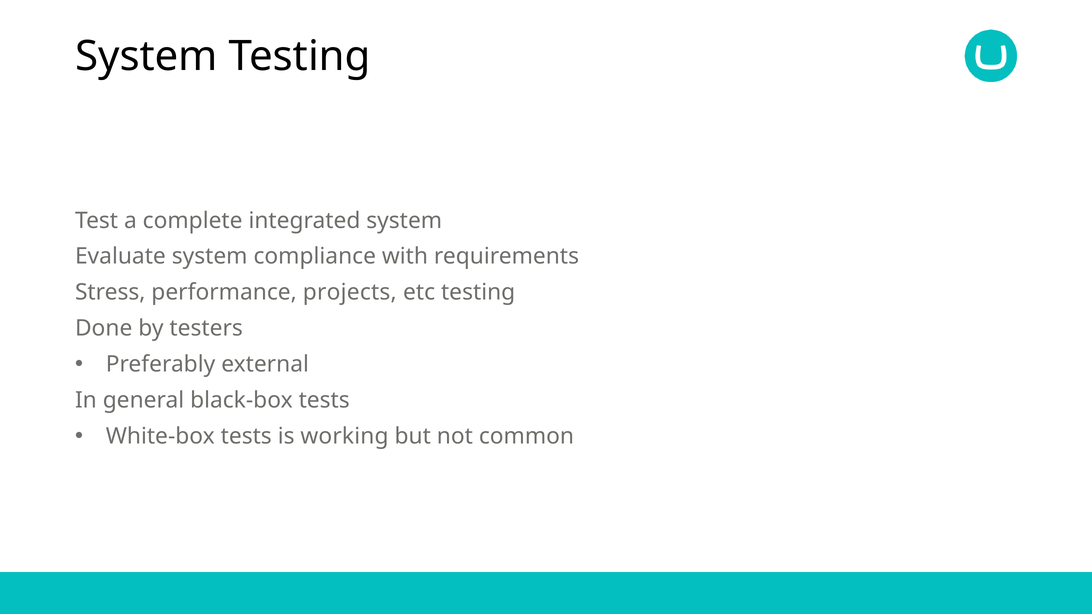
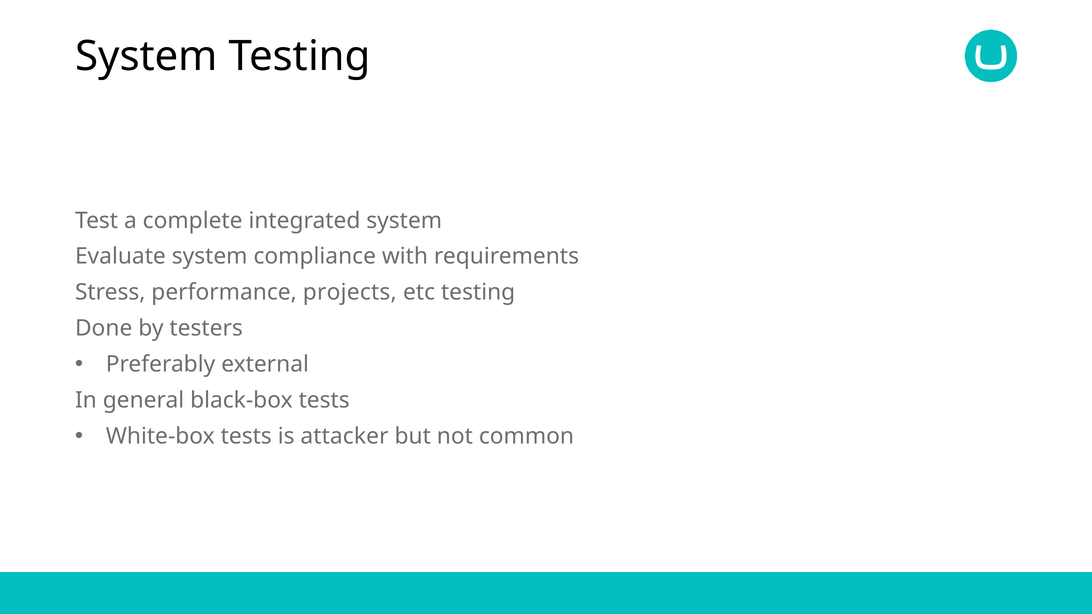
working: working -> attacker (344, 436)
